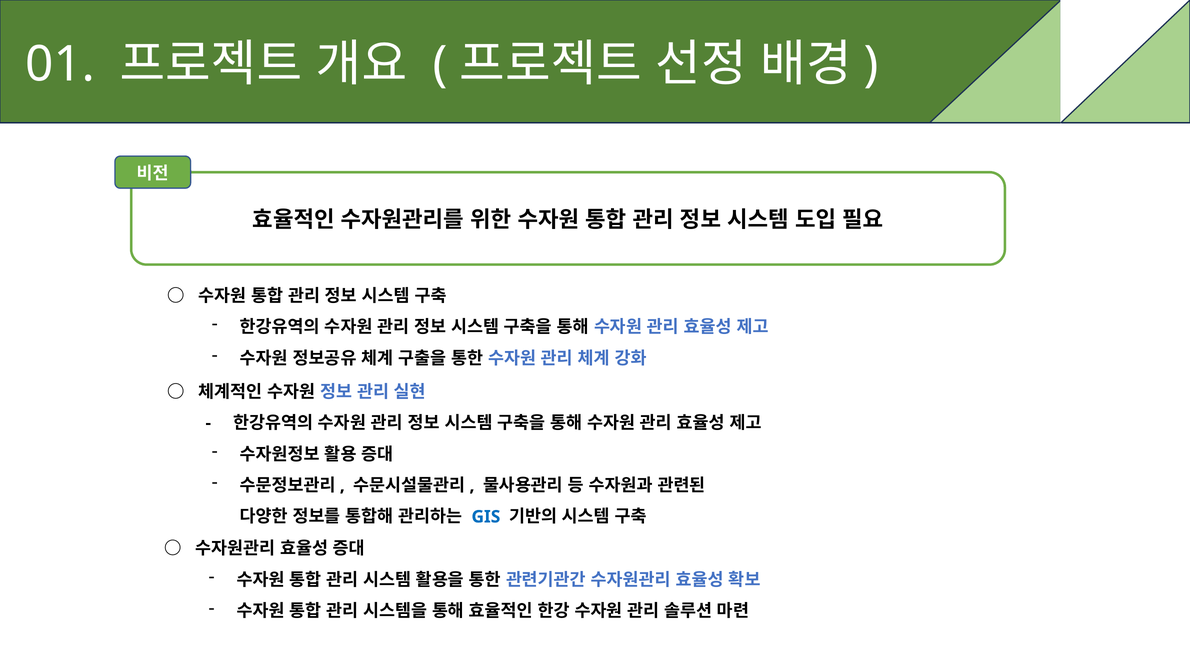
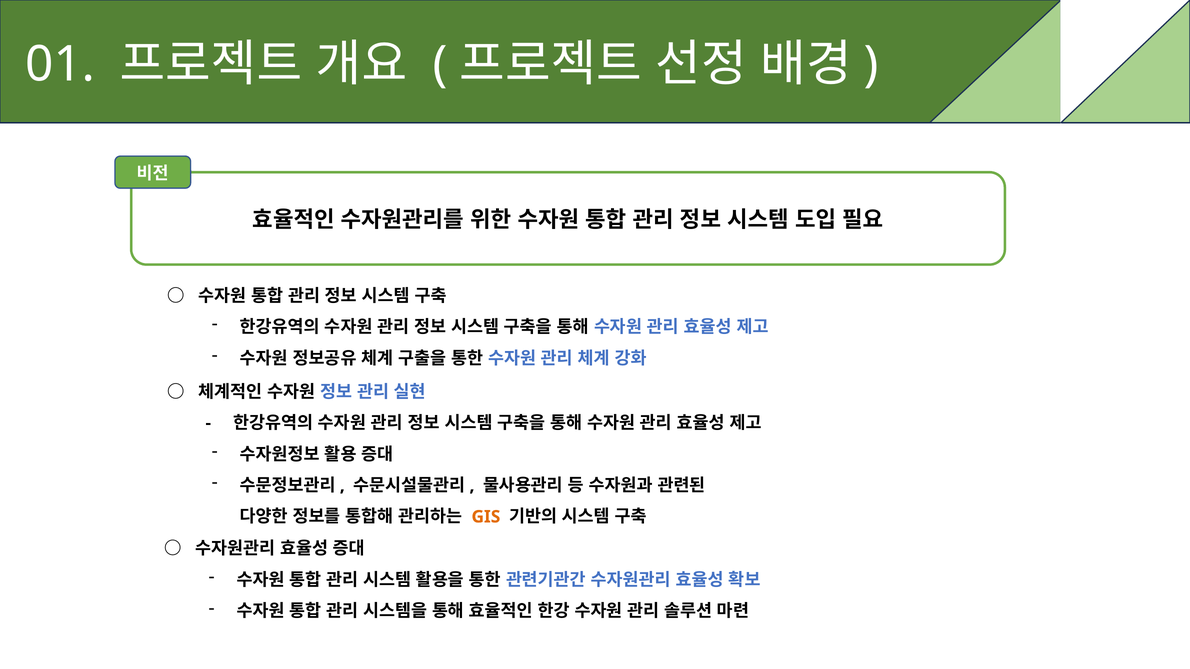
GIS colour: blue -> orange (486, 517)
